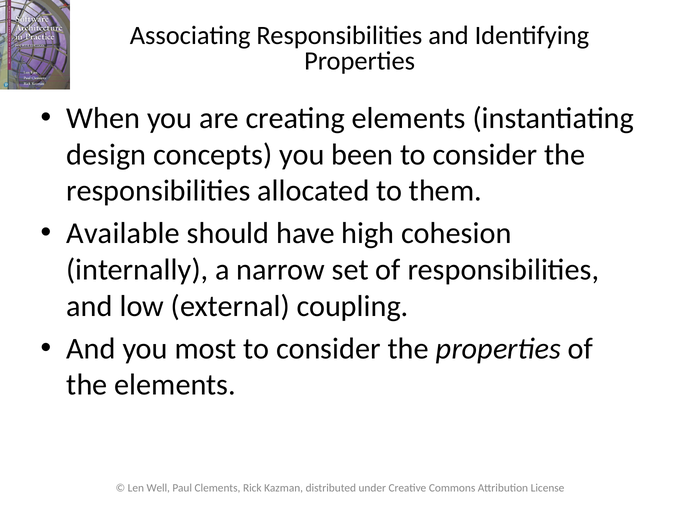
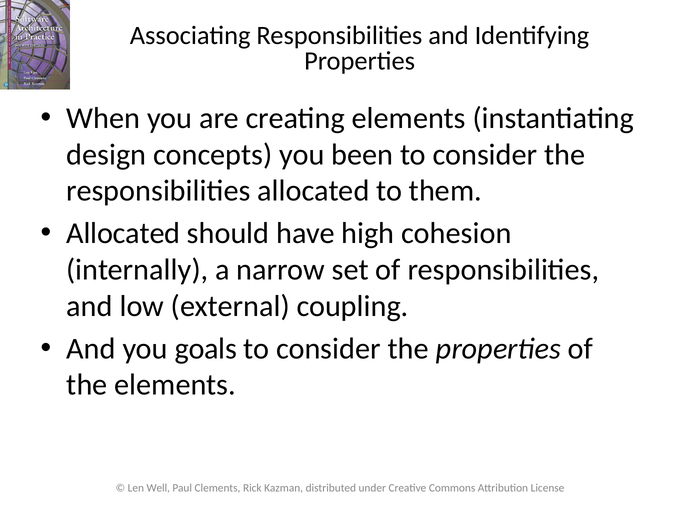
Available: Available -> Allocated (123, 233)
most: most -> goals (206, 348)
